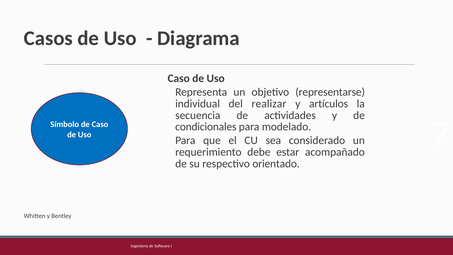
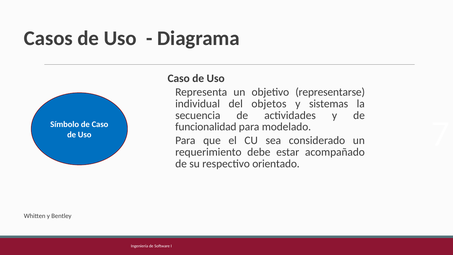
realizar: realizar -> objetos (269, 104)
artículos: artículos -> sistemas (329, 104)
condicionales: condicionales -> funcionalidad (206, 127)
